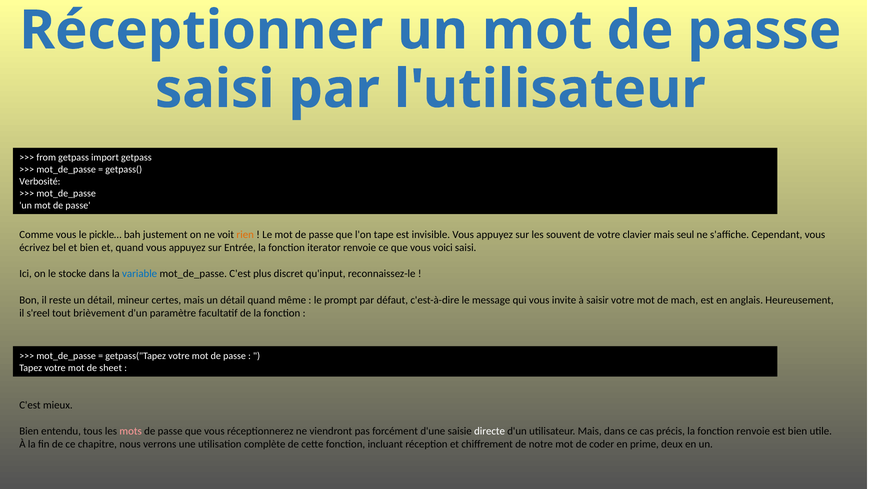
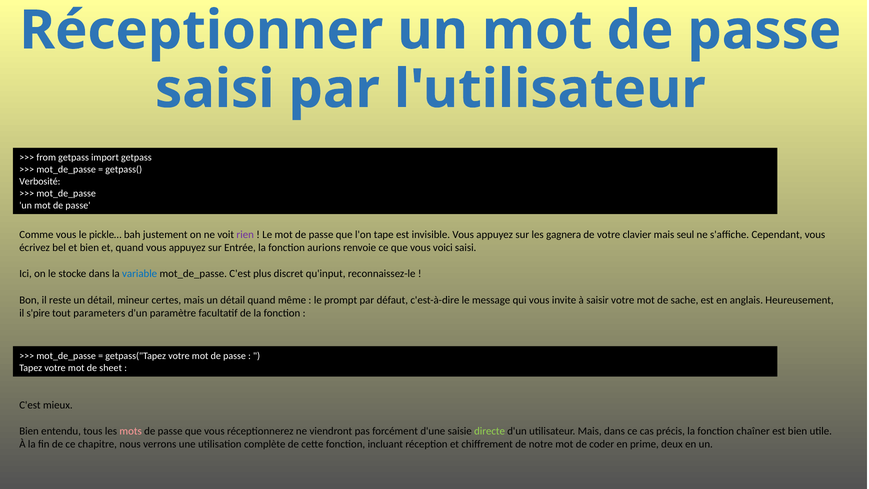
rien colour: orange -> purple (245, 235)
souvent: souvent -> gagnera (564, 235)
iterator: iterator -> aurions (324, 248)
mach: mach -> sache (685, 300)
s'reel: s'reel -> s'pire (38, 313)
brièvement: brièvement -> parameters (99, 313)
directe colour: white -> light green (490, 431)
fonction renvoie: renvoie -> chaîner (753, 431)
